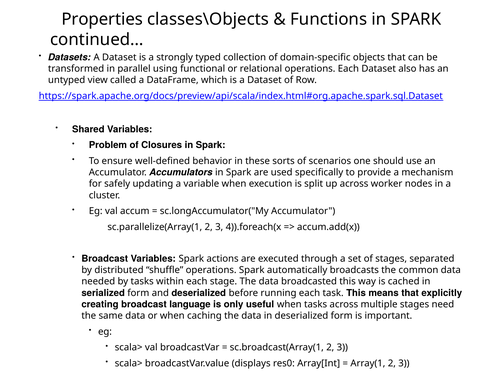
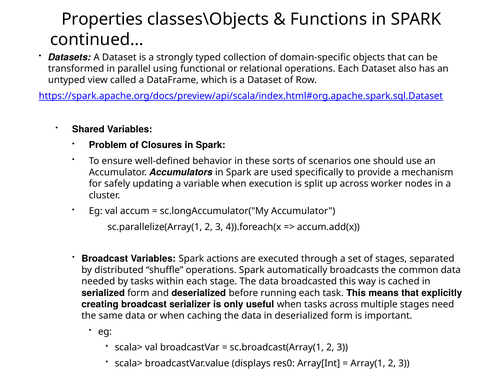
language: language -> serializer (190, 305)
